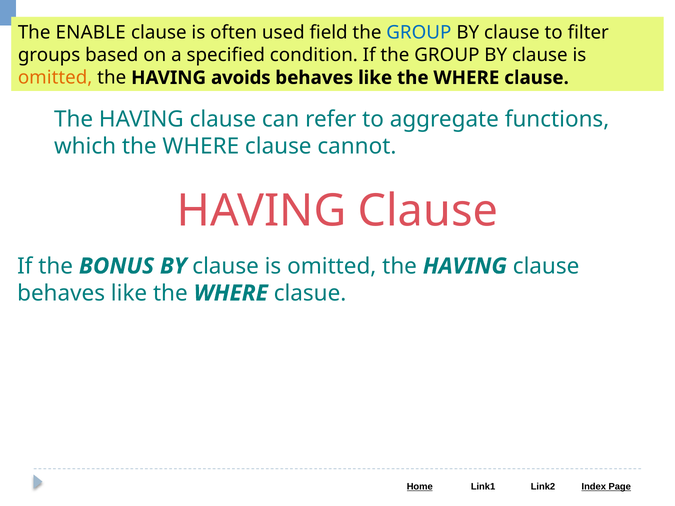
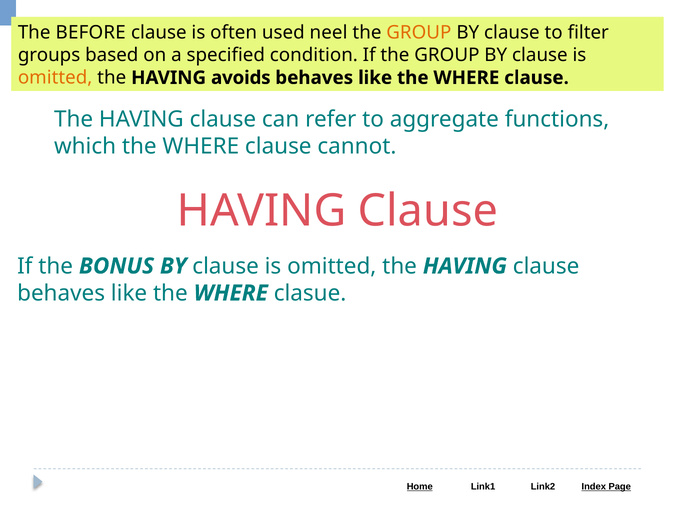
ENABLE: ENABLE -> BEFORE (91, 33)
field: field -> neel (329, 33)
GROUP colour: blue -> orange (419, 33)
